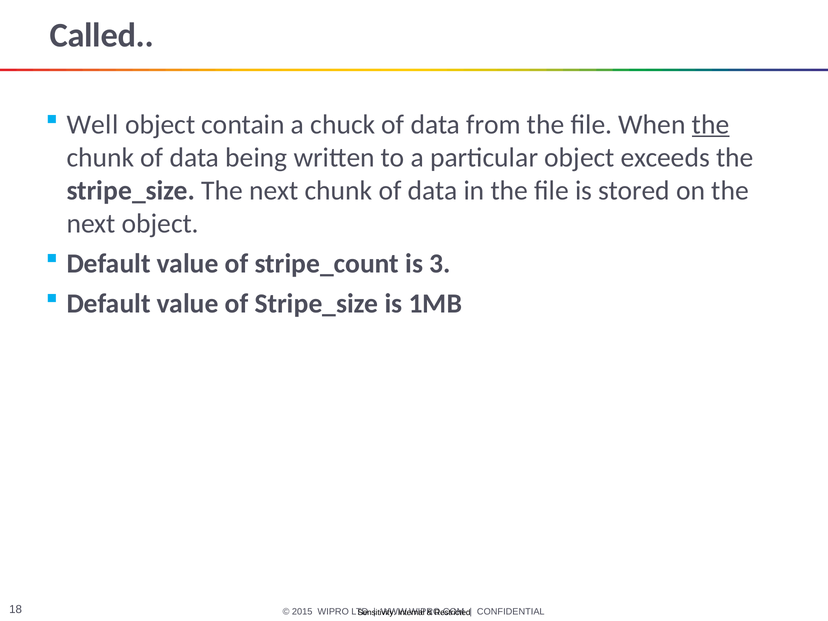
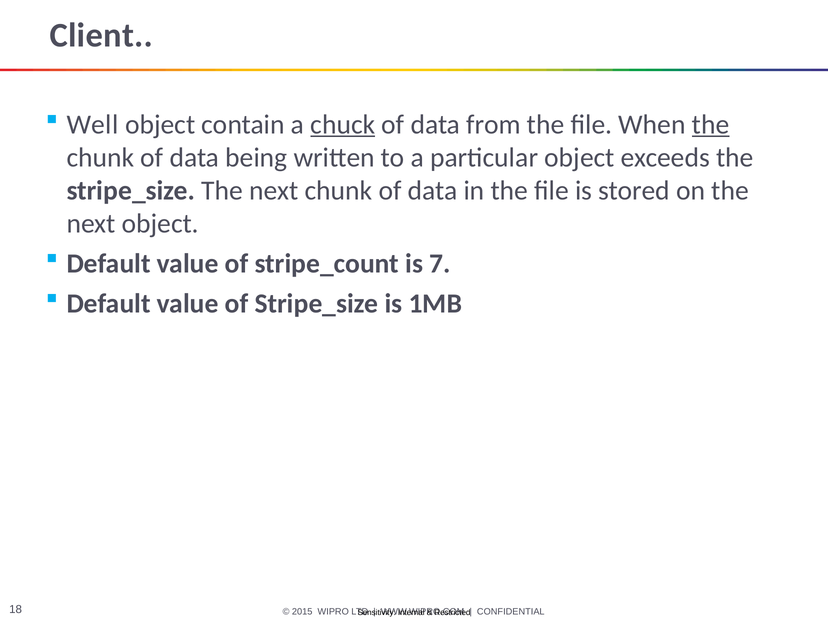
Called: Called -> Client (101, 35)
chuck underline: none -> present (343, 124)
3: 3 -> 7 (440, 264)
